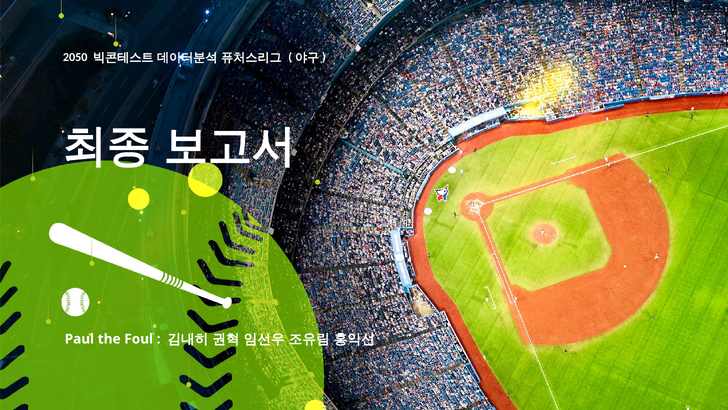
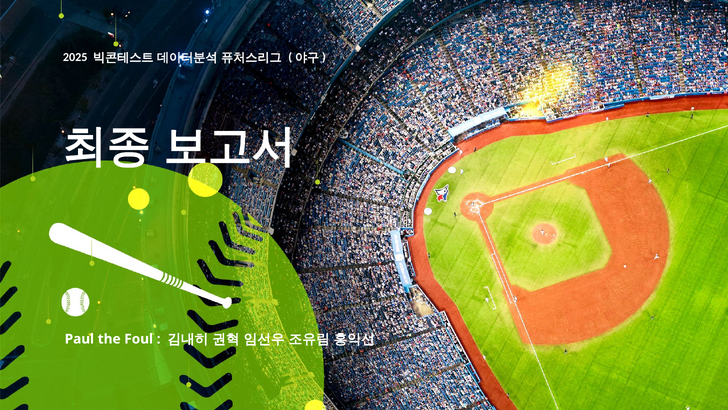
2050: 2050 -> 2025 (75, 57)
